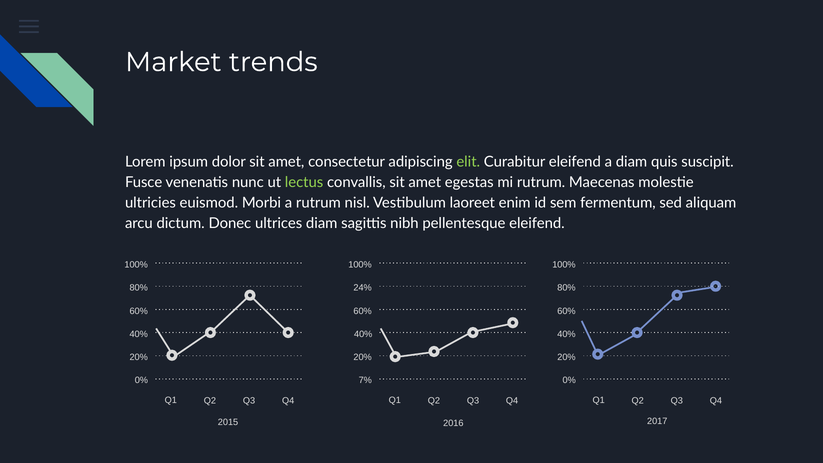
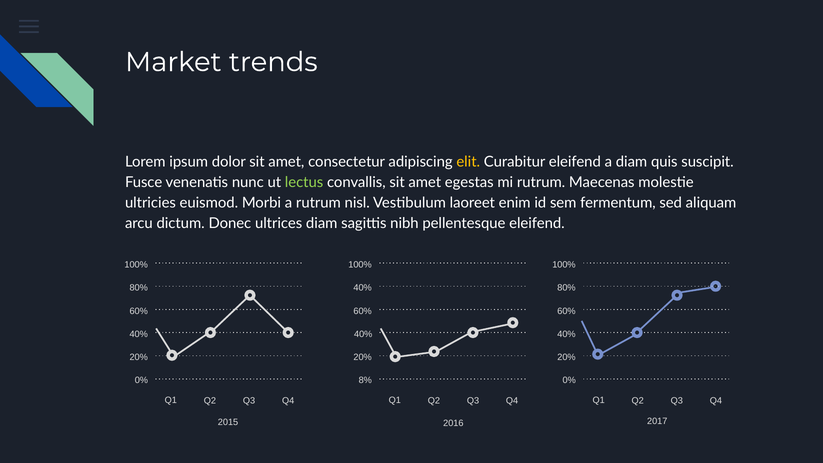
elit colour: light green -> yellow (468, 162)
24%: 24% -> 40% (363, 288)
7%: 7% -> 8% (365, 380)
